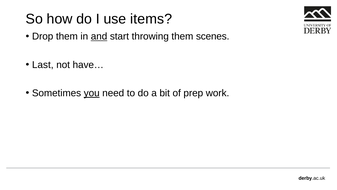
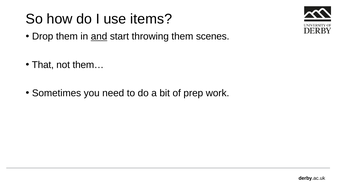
Last: Last -> That (43, 65)
have…: have… -> them… (88, 65)
you underline: present -> none (92, 93)
